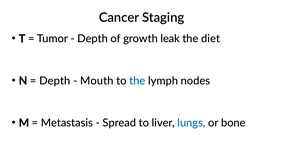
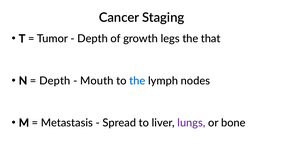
leak: leak -> legs (170, 39)
diet: diet -> that (211, 39)
lungs colour: blue -> purple (191, 123)
